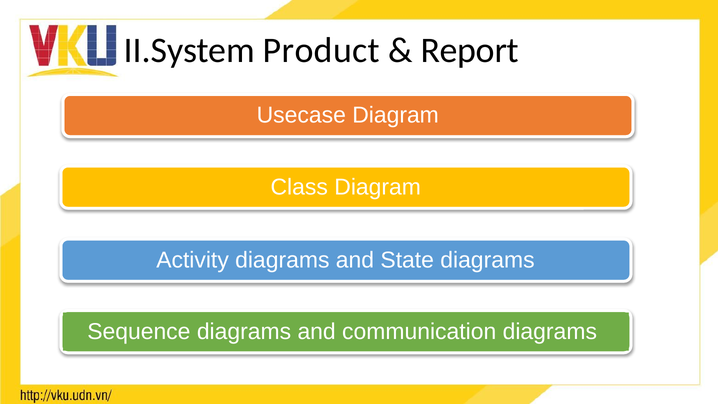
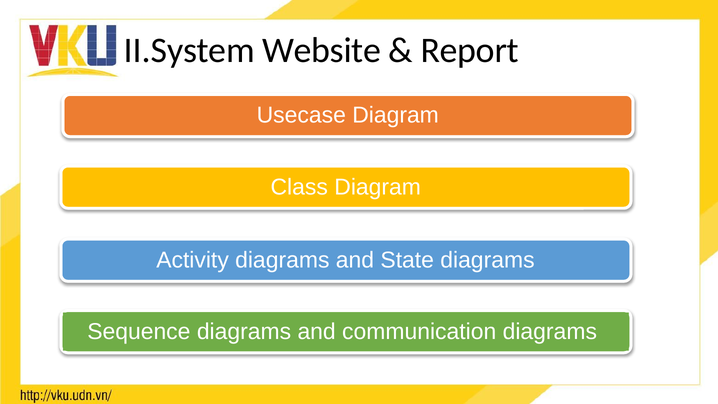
Product: Product -> Website (322, 50)
